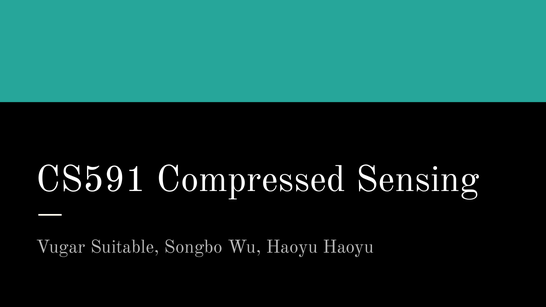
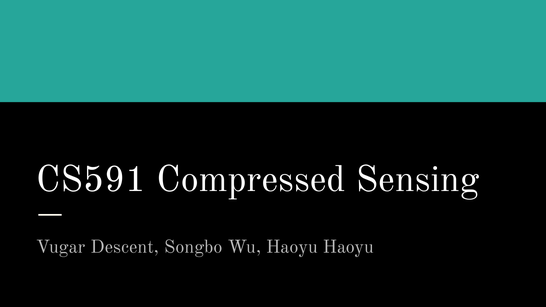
Suitable: Suitable -> Descent (125, 247)
